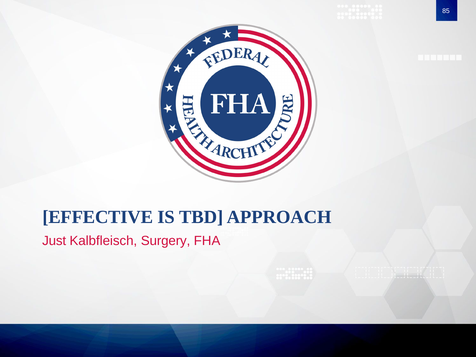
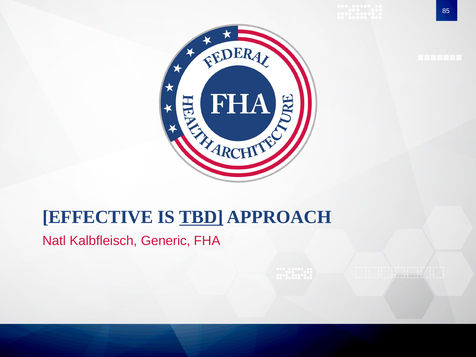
TBD underline: none -> present (201, 217)
Just: Just -> Natl (54, 241)
Surgery: Surgery -> Generic (166, 241)
